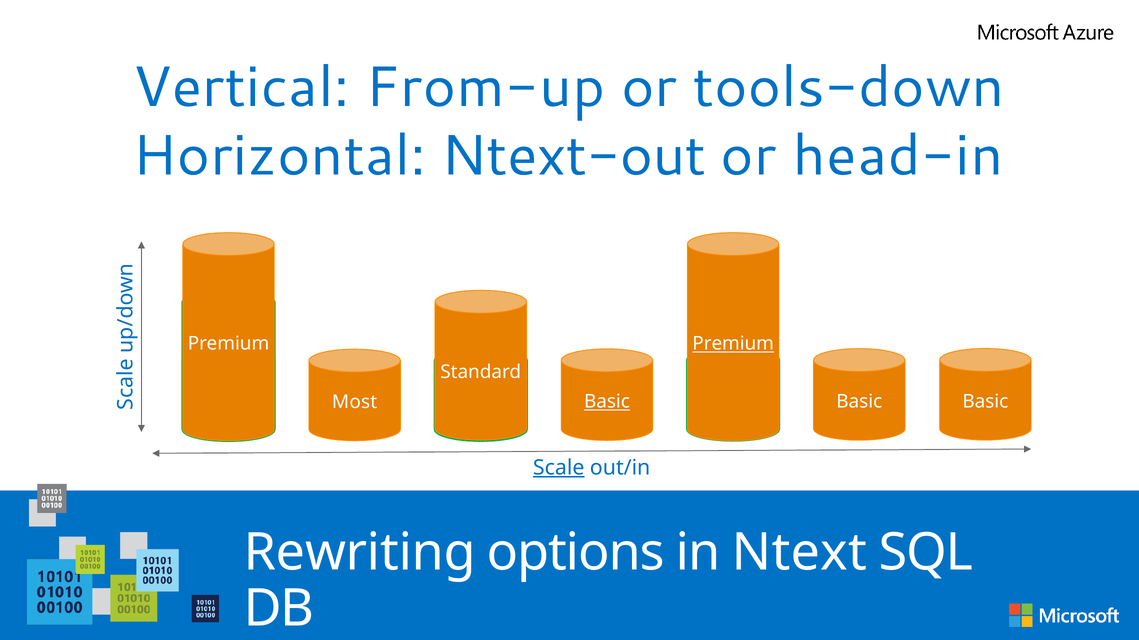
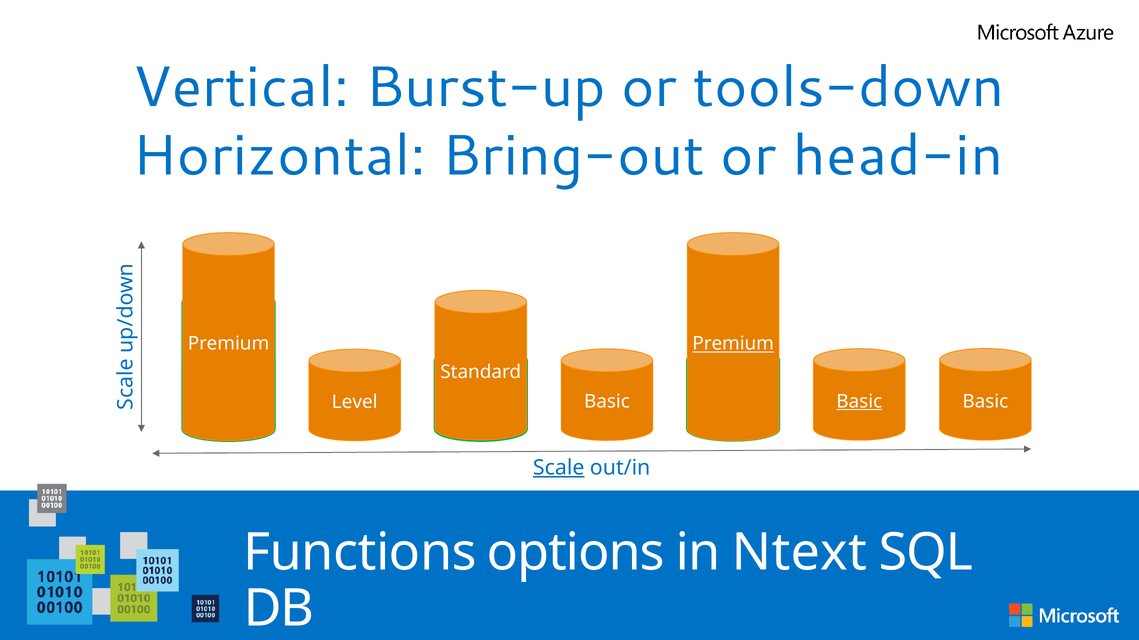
From-up: From-up -> Burst-up (486, 88)
Ntext-out: Ntext-out -> Bring-out (573, 156)
Basic underline: none -> present (859, 402)
Basic underline: present -> none (607, 402)
Most: Most -> Level (355, 402)
Rewriting: Rewriting -> Functions (360, 553)
